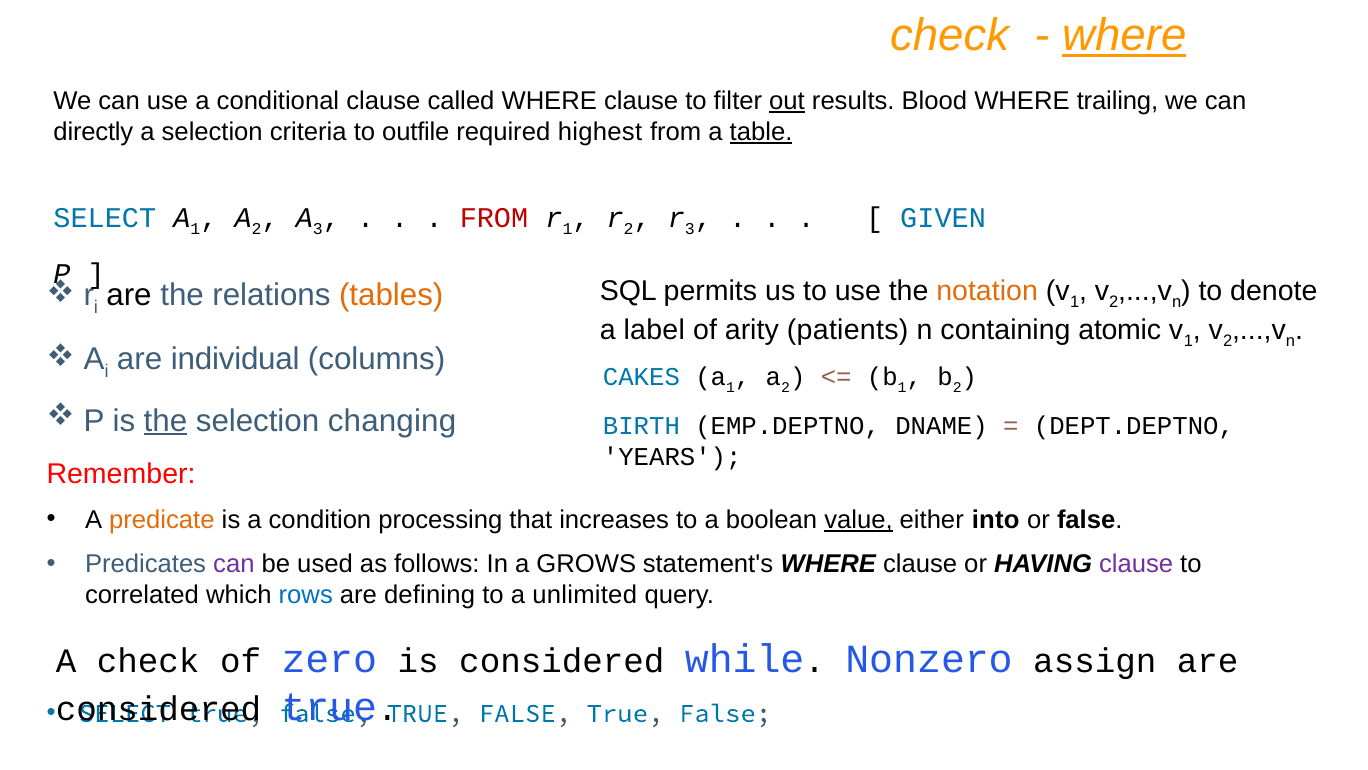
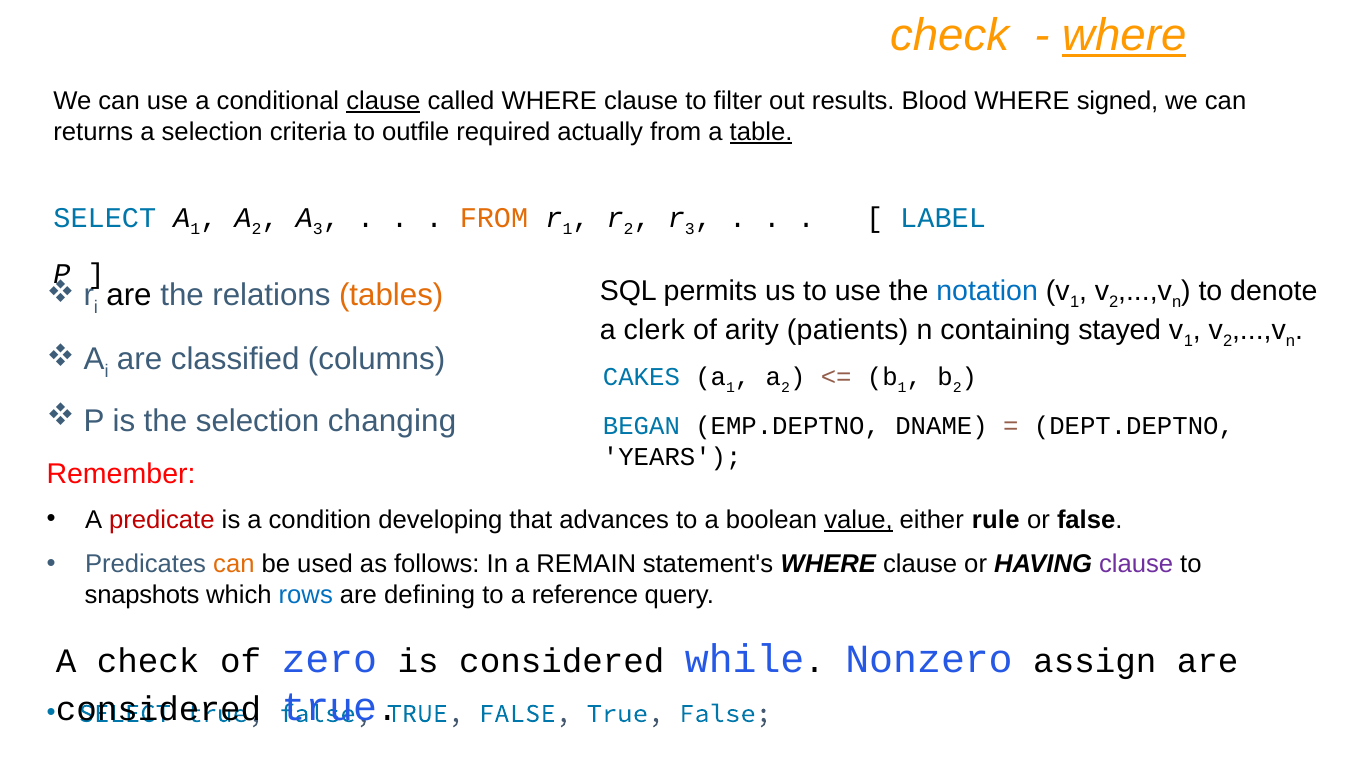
clause underline: none -> present (383, 101)
out underline: present -> none (787, 101)
trailing: trailing -> signed (1117, 101)
directly: directly -> returns (93, 132)
highest: highest -> actually (600, 132)
FROM colour: red -> orange (494, 218)
GIVEN: GIVEN -> LABEL (943, 218)
notation colour: orange -> blue (987, 291)
label: label -> clerk (654, 330)
atomic: atomic -> stayed (1120, 330)
individual: individual -> classified (235, 359)
the underline: present -> none (166, 420)
BIRTH: BIRTH -> BEGAN (641, 426)
predicate colour: orange -> red (162, 519)
processing: processing -> developing (440, 519)
increases: increases -> advances (614, 519)
into: into -> rule (996, 519)
can colour: purple -> orange (234, 564)
GROWS: GROWS -> REMAIN (586, 564)
correlated: correlated -> snapshots (142, 595)
unlimited: unlimited -> reference (585, 595)
